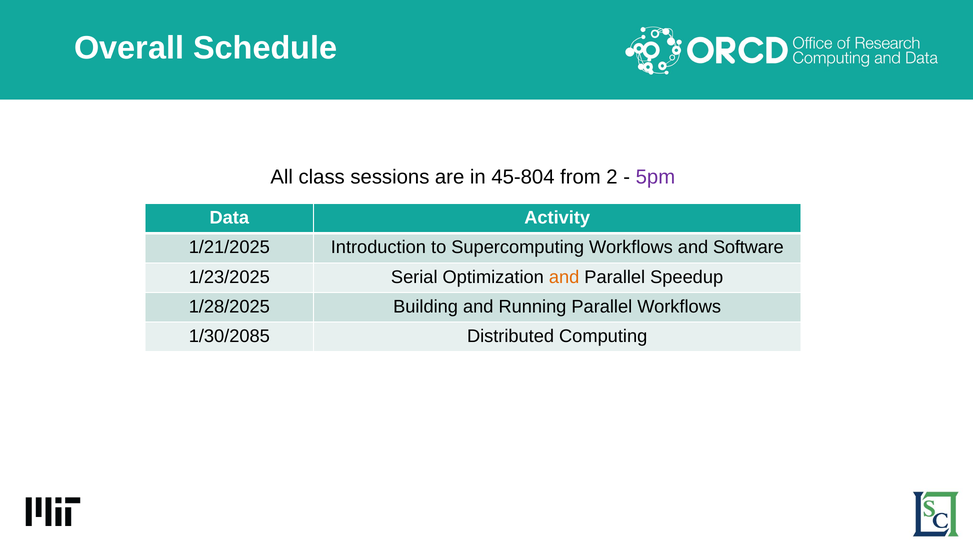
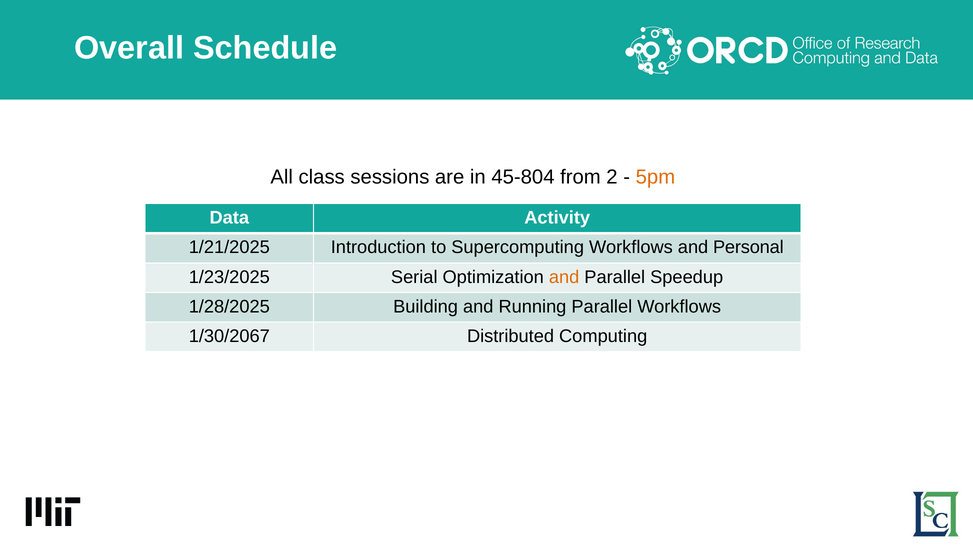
5pm colour: purple -> orange (655, 177)
Software: Software -> Personal (748, 248)
1/30/2085: 1/30/2085 -> 1/30/2067 (229, 336)
